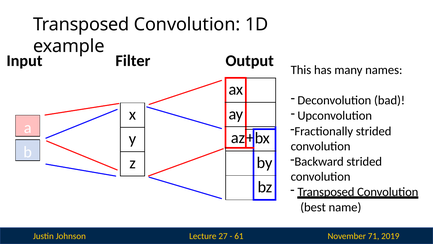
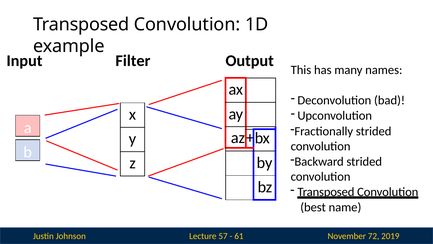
27: 27 -> 57 (223, 236)
71: 71 -> 72 (374, 236)
